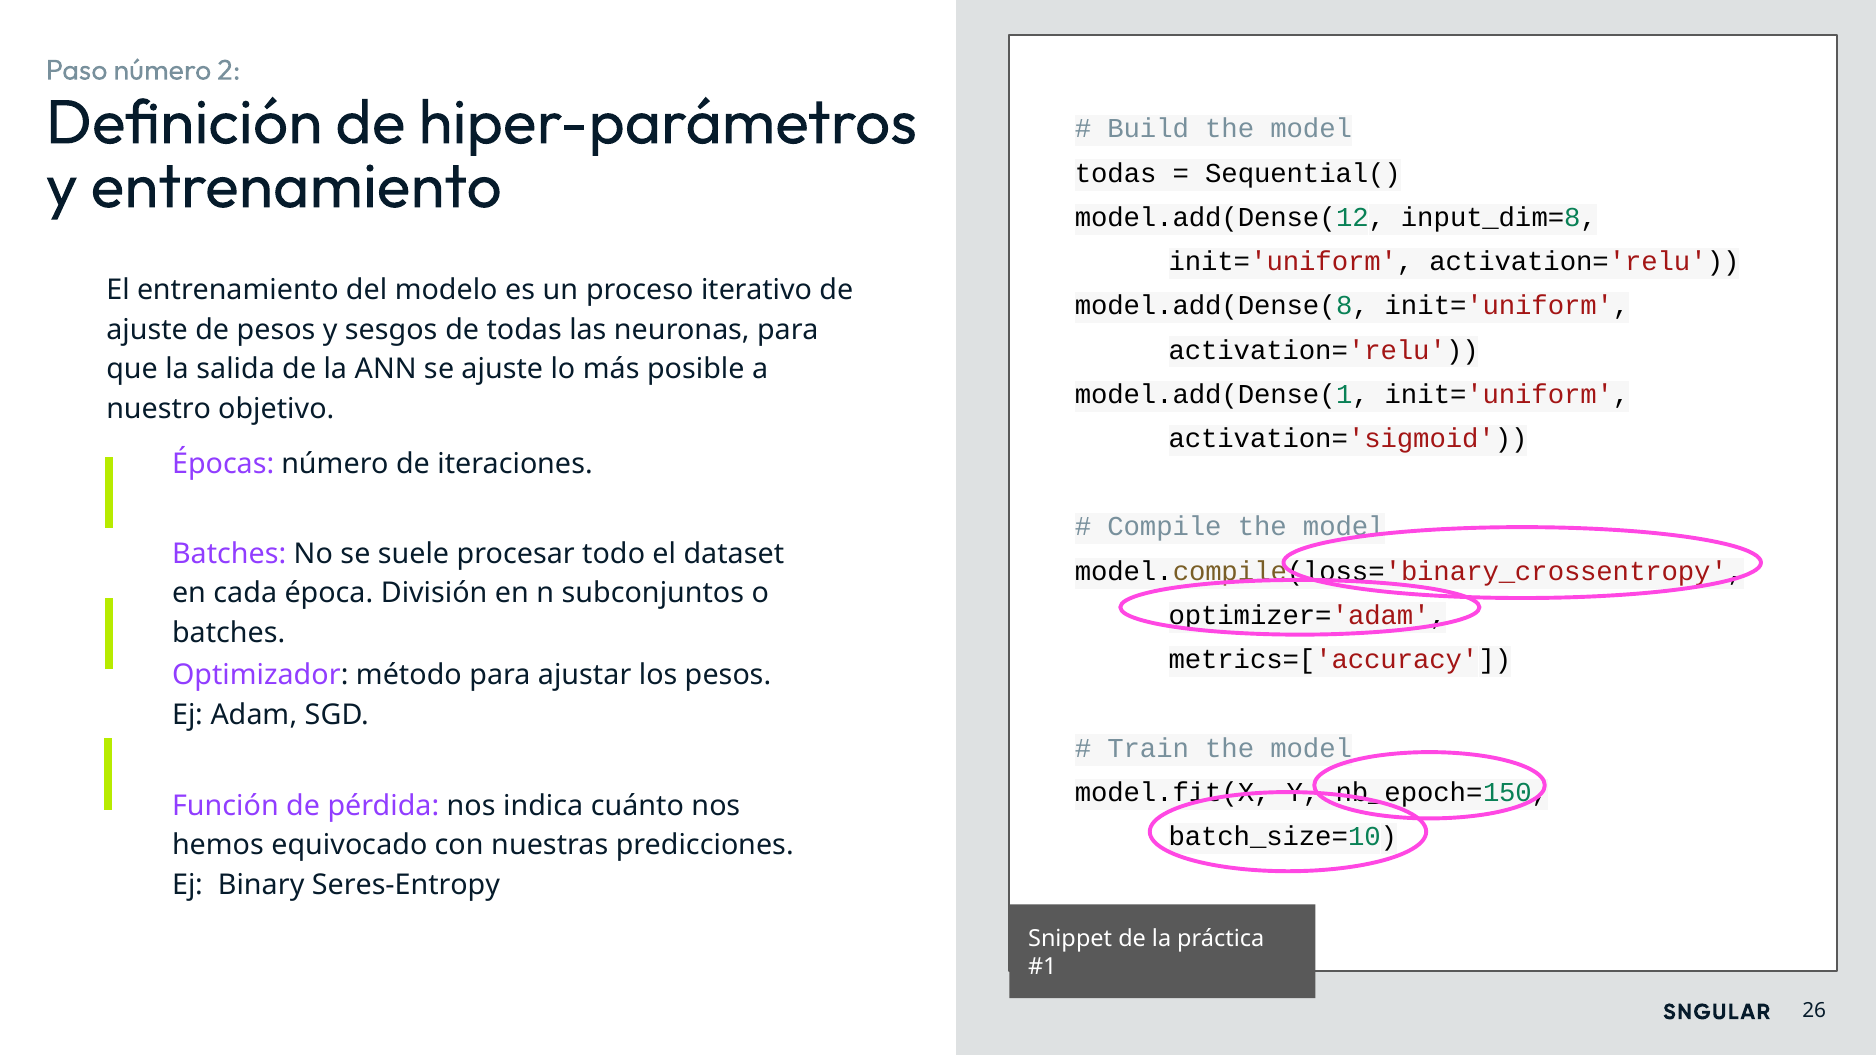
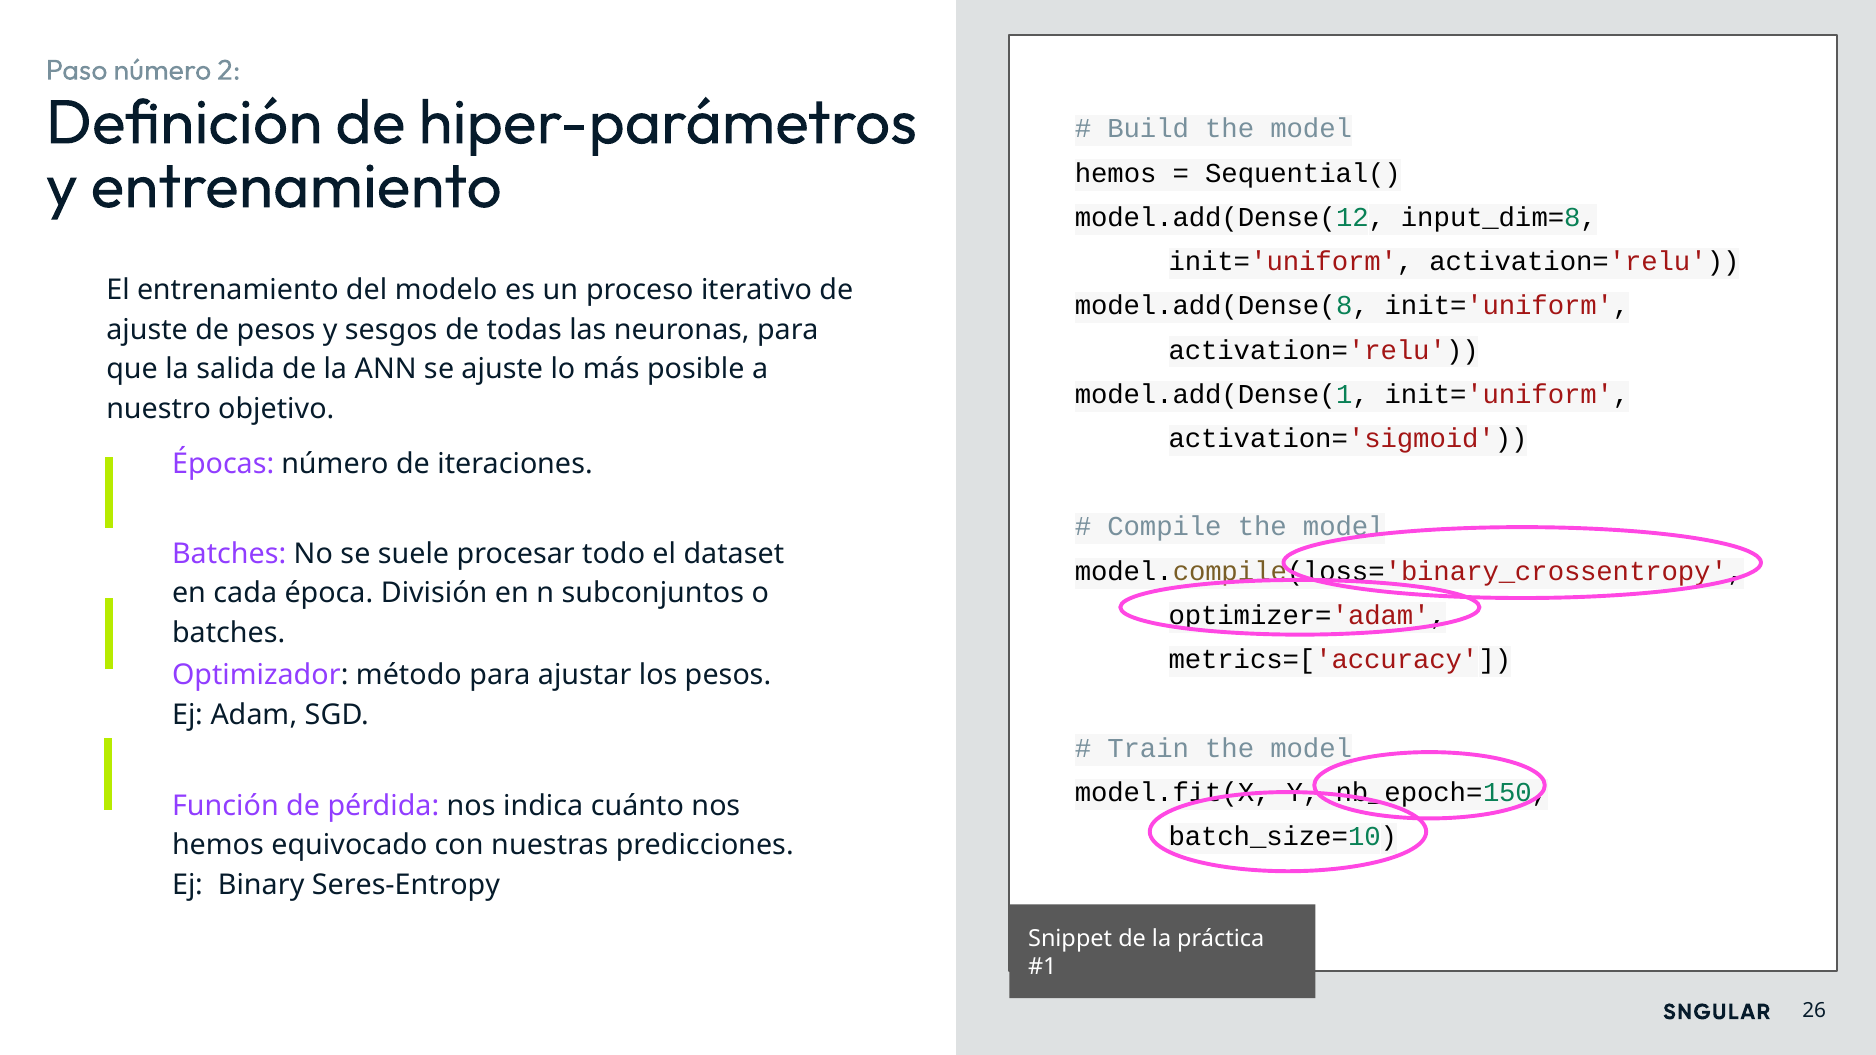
todas: todas -> hemos (1116, 173)
